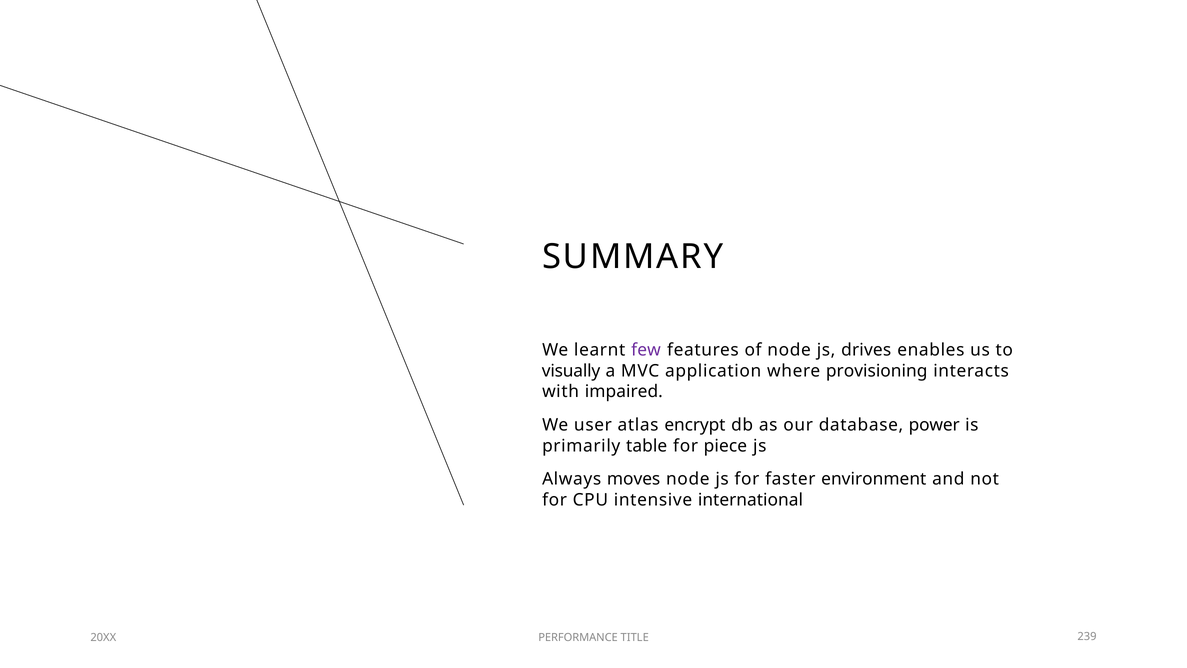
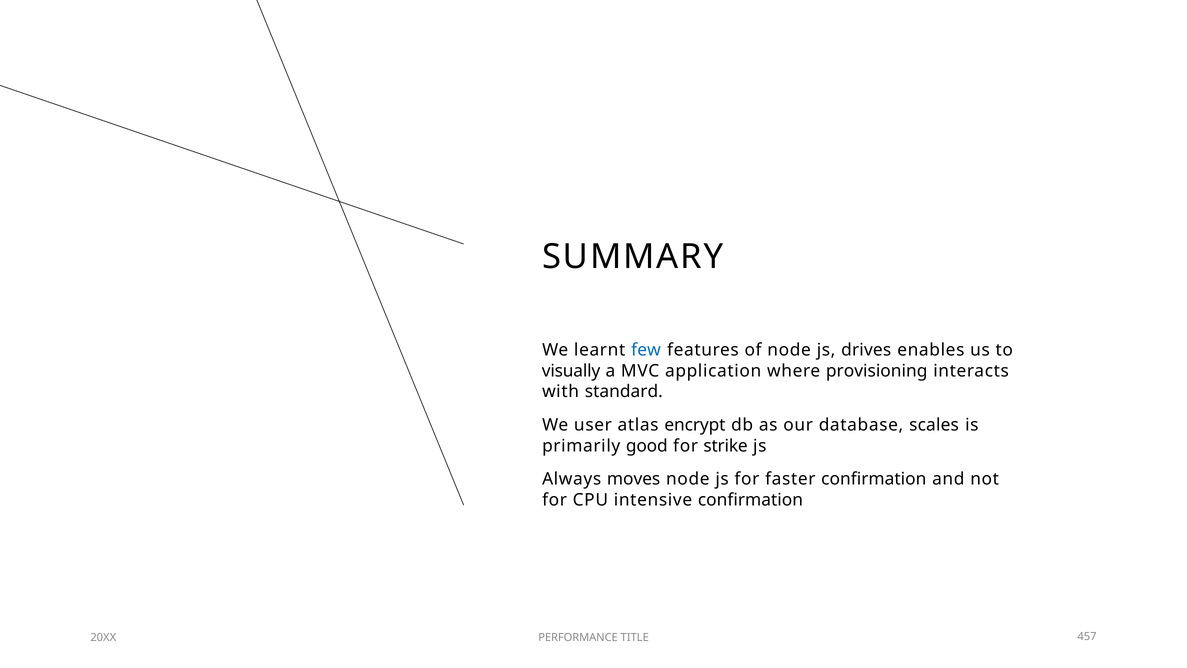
few colour: purple -> blue (646, 350)
impaired: impaired -> standard (624, 392)
power: power -> scales (934, 425)
table: table -> good (647, 446)
piece: piece -> strike (726, 446)
faster environment: environment -> confirmation (874, 479)
intensive international: international -> confirmation (750, 500)
239: 239 -> 457 (1087, 636)
